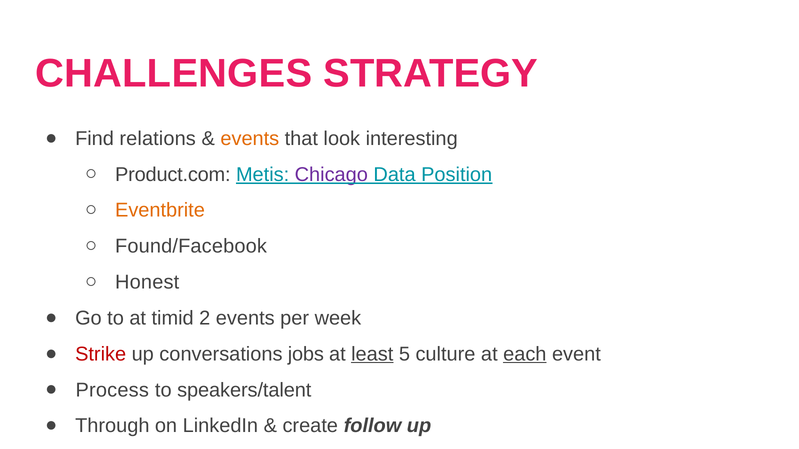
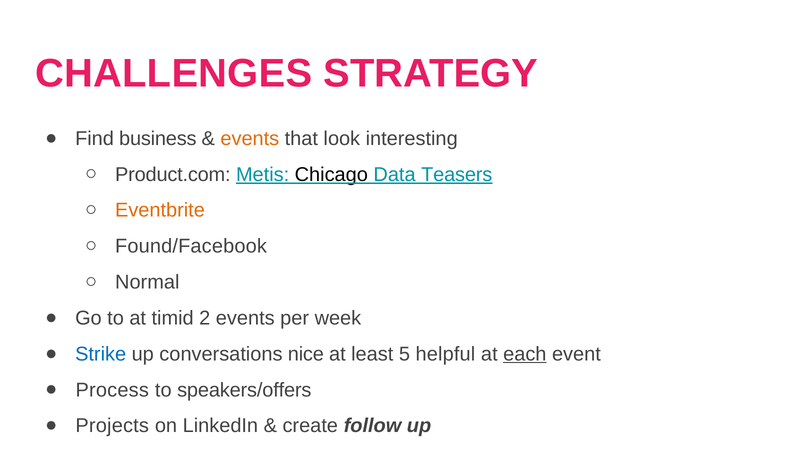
relations: relations -> business (158, 139)
Chicago colour: purple -> black (331, 175)
Position: Position -> Teasers (457, 175)
Honest: Honest -> Normal (147, 282)
Strike colour: red -> blue (101, 354)
jobs: jobs -> nice (306, 354)
least underline: present -> none (372, 354)
culture: culture -> helpful (445, 354)
speakers/talent: speakers/talent -> speakers/offers (244, 390)
Through: Through -> Projects (112, 426)
